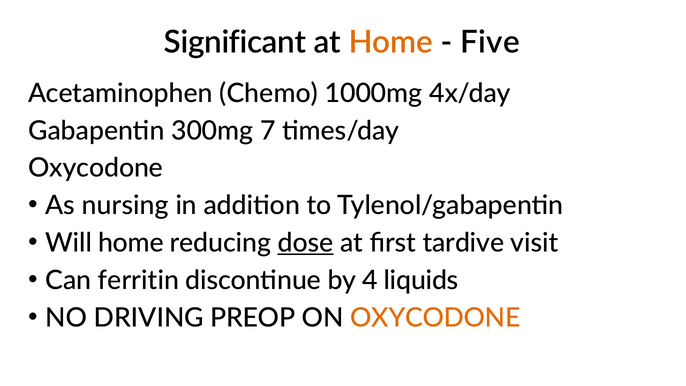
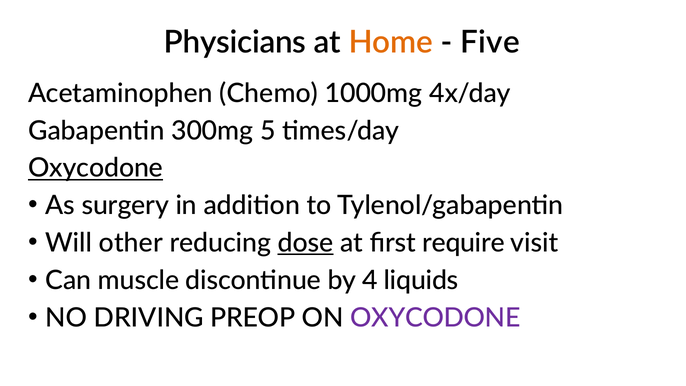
Significant: Significant -> Physicians (235, 42)
7: 7 -> 5 (268, 131)
Oxycodone underline: none -> present (96, 168)
nursing: nursing -> surgery (125, 206)
Will home: home -> other (131, 243)
tardive: tardive -> require (464, 243)
ferritin: ferritin -> muscle (139, 280)
OXYCODONE colour: orange -> purple (435, 318)
